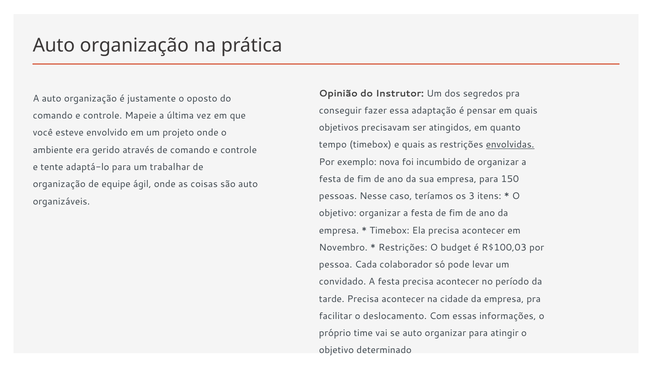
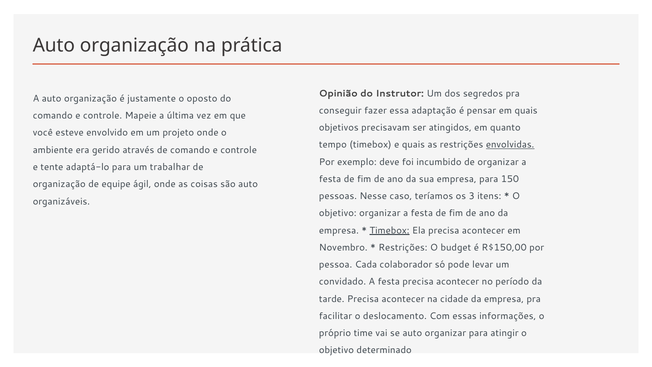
nova: nova -> deve (389, 162)
Timebox underline: none -> present (389, 230)
R$100,03: R$100,03 -> R$150,00 (504, 247)
